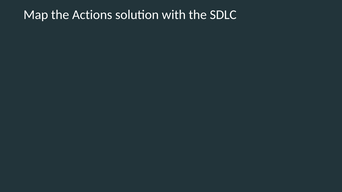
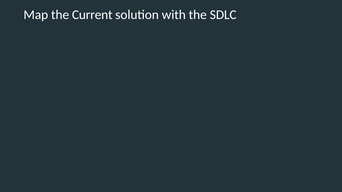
Actions: Actions -> Current (92, 15)
